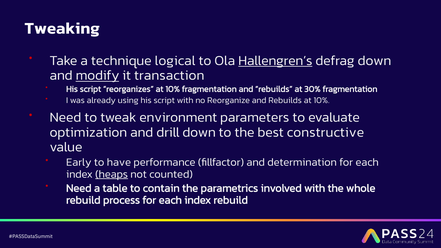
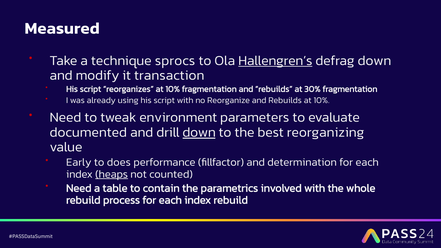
Tweaking: Tweaking -> Measured (62, 28)
logical: logical -> sprocs (175, 60)
modify underline: present -> none (98, 75)
optimization: optimization -> documented (88, 132)
down underline: none -> present (199, 132)
constructive: constructive -> reorganizing (326, 132)
have: have -> does (119, 162)
